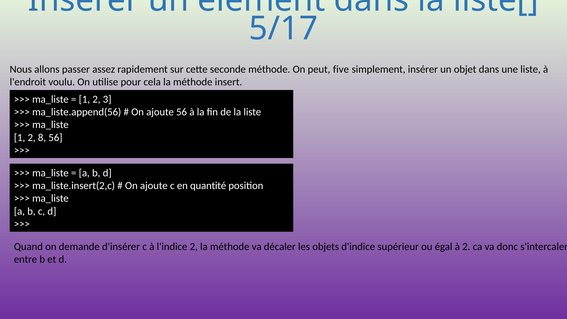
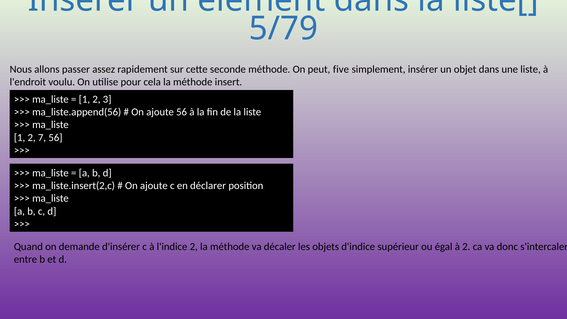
5/17: 5/17 -> 5/79 (283, 28)
8: 8 -> 7 (42, 137)
quantité: quantité -> déclarer (208, 186)
